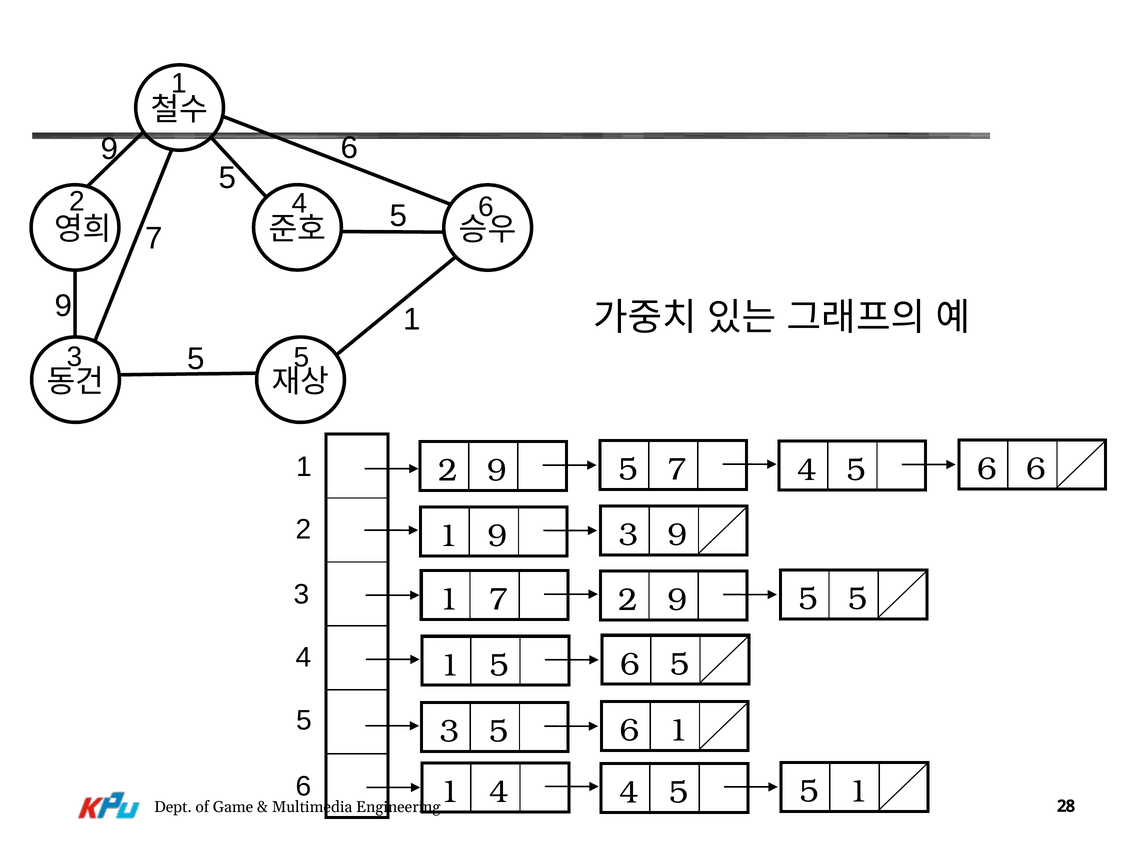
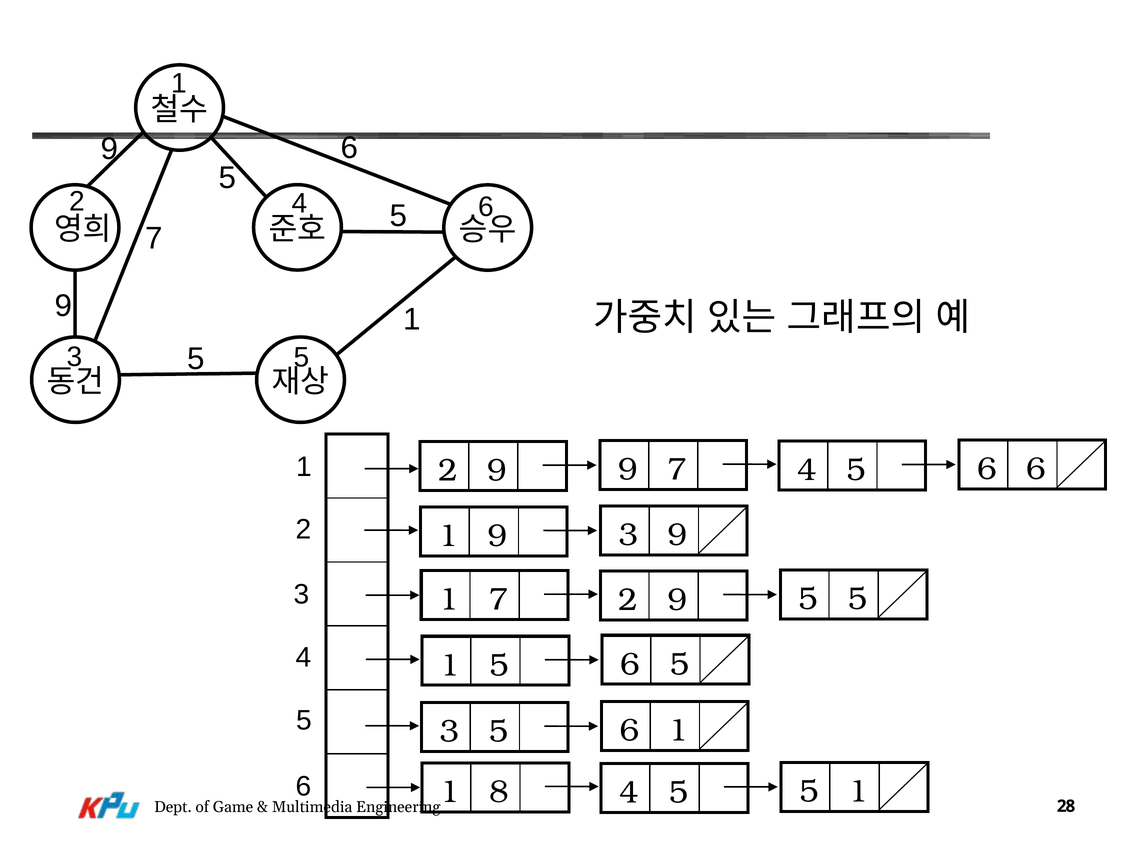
5: 5 -> 9 (628, 469)
1 4: 4 -> 8 (499, 791)
